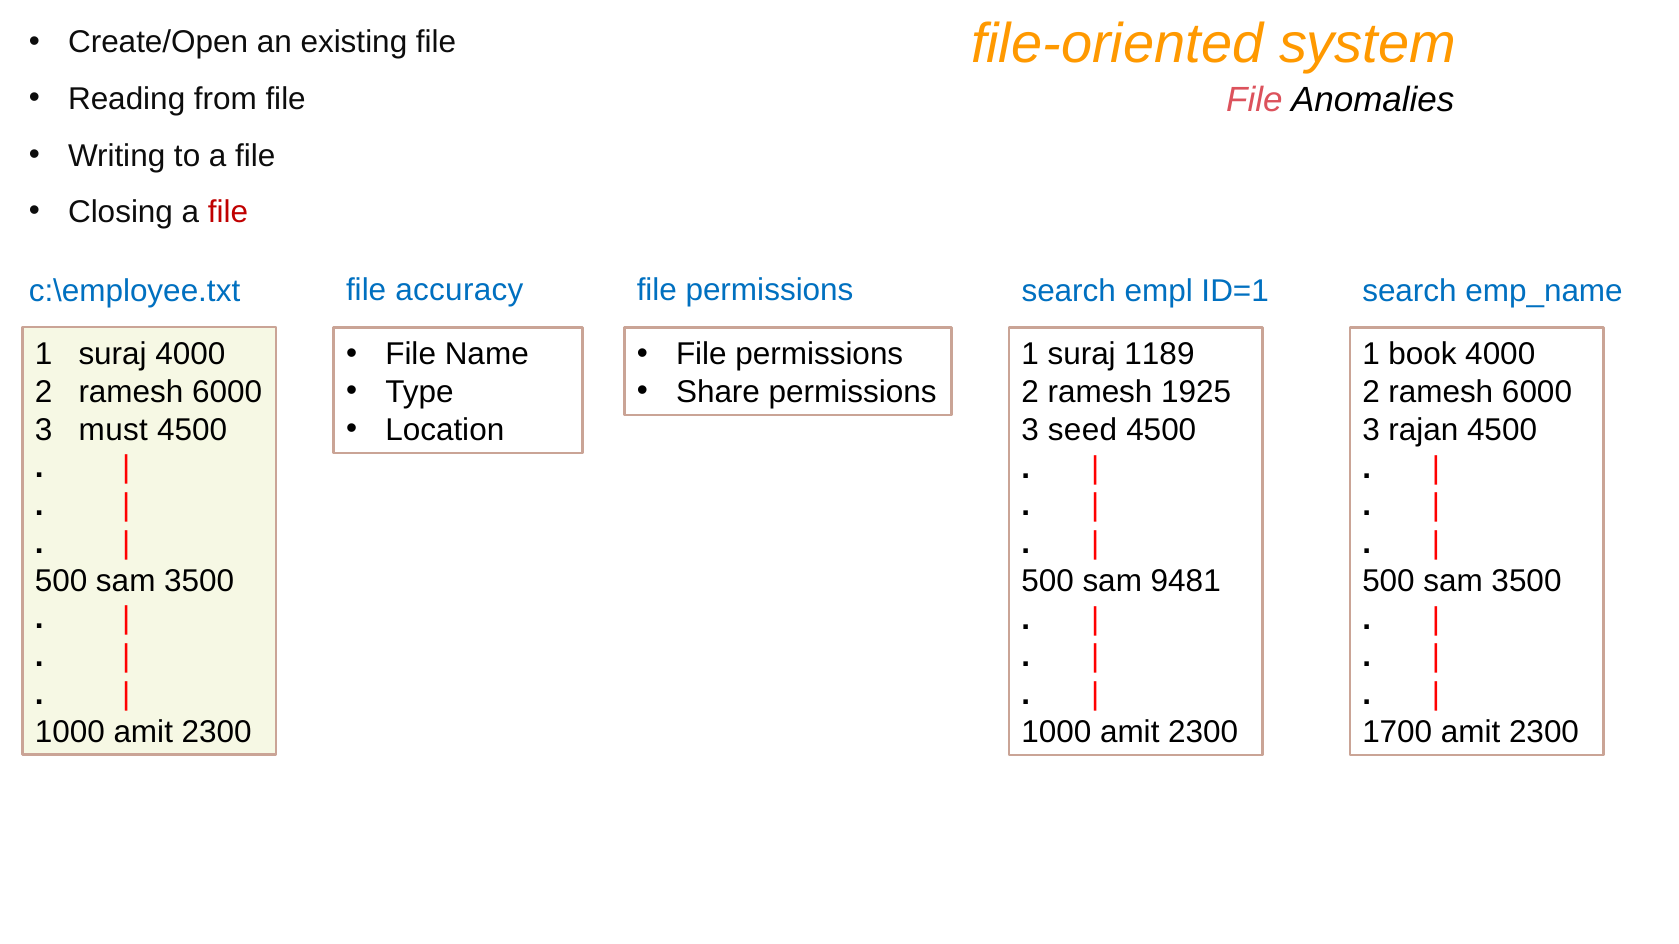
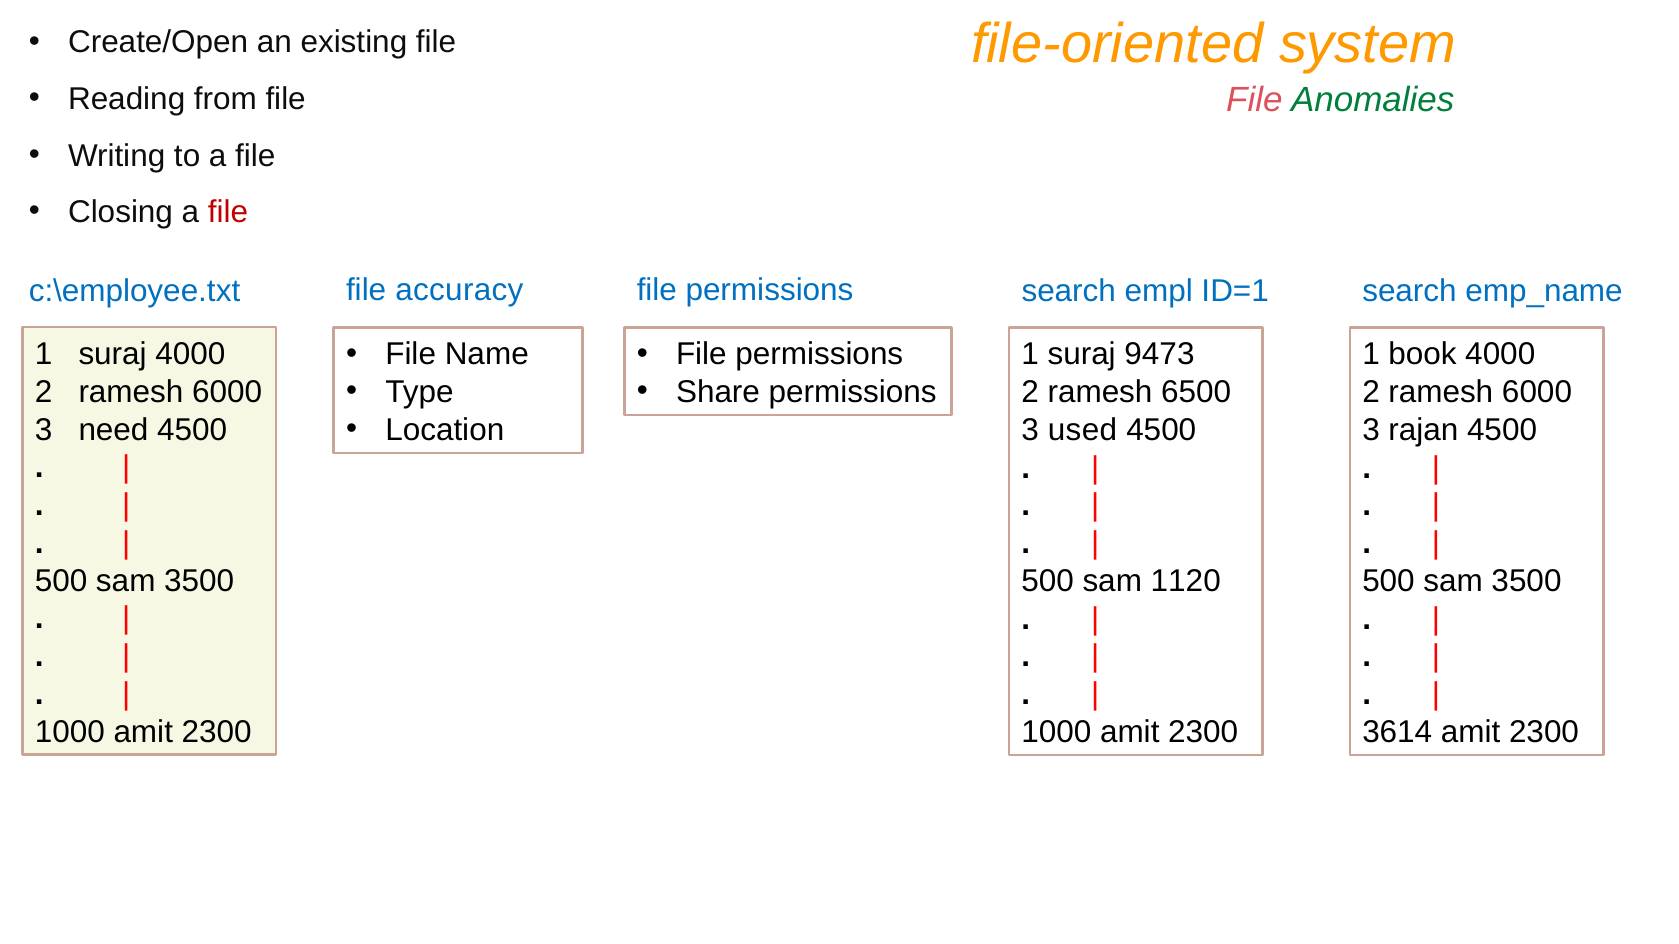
Anomalies colour: black -> green (1373, 100)
1189: 1189 -> 9473 (1159, 355)
1925: 1925 -> 6500 (1196, 392)
must: must -> need (113, 430)
seed: seed -> used (1082, 430)
9481: 9481 -> 1120 (1186, 581)
1700: 1700 -> 3614 (1397, 732)
